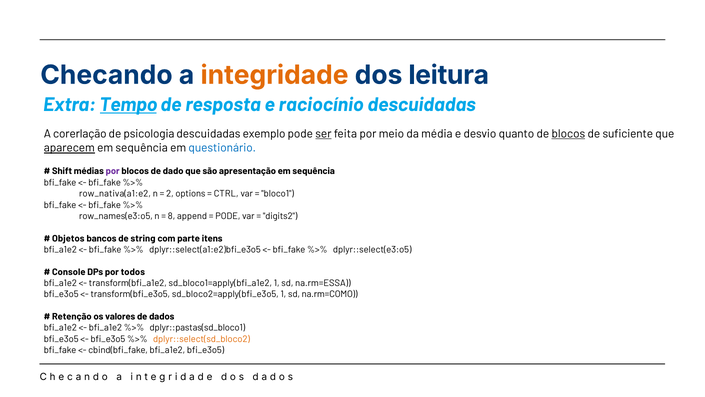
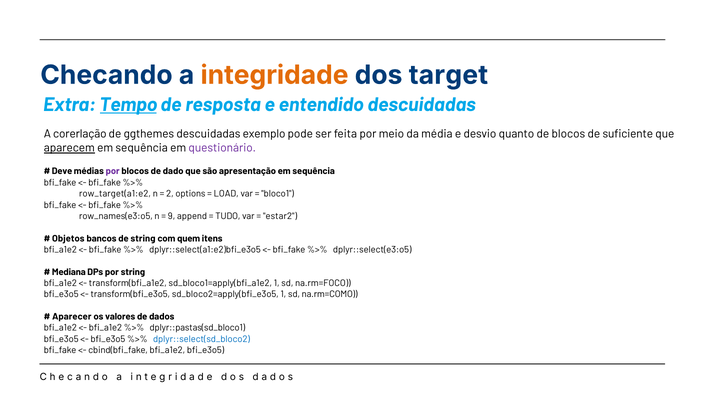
leitura: leitura -> target (448, 75)
raciocínio: raciocínio -> entendido (321, 105)
psicologia: psicologia -> ggthemes (149, 134)
ser underline: present -> none (323, 134)
blocos underline: present -> none (568, 134)
questionário colour: blue -> purple (222, 148)
Shift: Shift -> Deve (62, 171)
row_nativa(a1:e2: row_nativa(a1:e2 -> row_target(a1:e2 (115, 194)
CTRL: CTRL -> LOAD (226, 194)
8: 8 -> 9 (172, 216)
PODE: PODE -> TUDO (228, 216)
digits2: digits2 -> estar2 (280, 216)
parte: parte -> quem (189, 238)
Console: Console -> Mediana (69, 272)
por todos: todos -> string (133, 272)
na.rm=ESSA: na.rm=ESSA -> na.rm=FOCO (323, 283)
Retenção: Retenção -> Aparecer (72, 316)
dplyr::select(sd_bloco2 colour: orange -> blue (201, 339)
